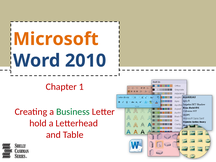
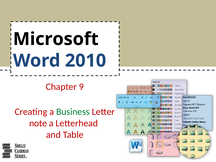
Microsoft colour: orange -> black (56, 39)
1: 1 -> 9 (81, 87)
hold: hold -> note (38, 123)
